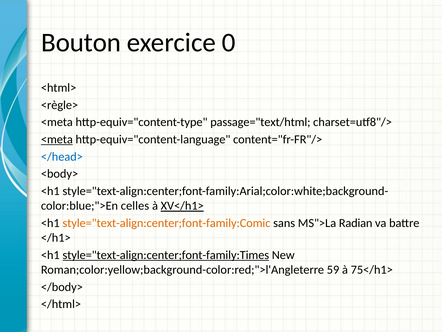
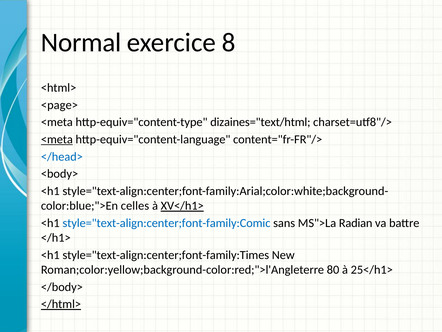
Bouton: Bouton -> Normal (81, 43)
0: 0 -> 8 (229, 43)
<règle>: <règle> -> <page> (59, 105)
passage="text/html: passage="text/html -> dizaines="text/html (260, 122)
style="text-align:center;font-family:Comic colour: orange -> blue (166, 223)
style="text-align:center;font-family:Times underline: present -> none (166, 255)
59: 59 -> 80 (333, 269)
75</h1>: 75</h1> -> 25</h1> (372, 269)
</html> underline: none -> present (61, 304)
